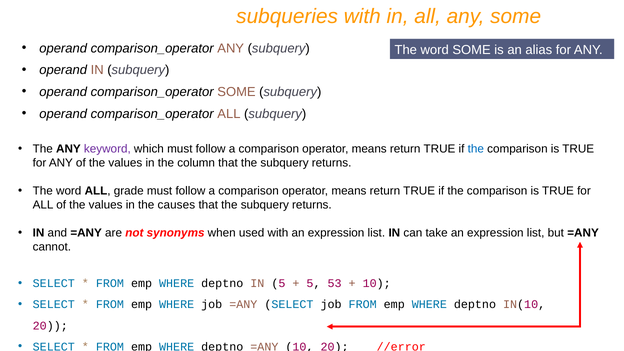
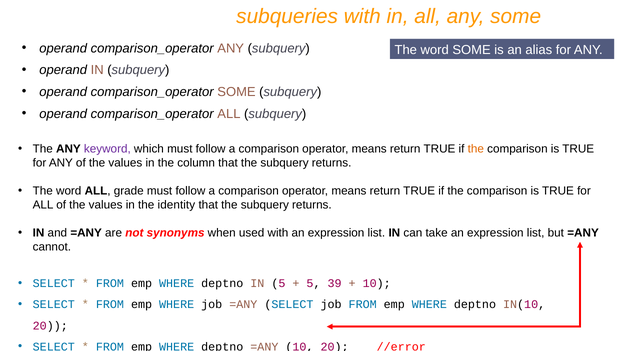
the colour: blue -> orange (476, 149)
causes: causes -> identity (176, 205)
53: 53 -> 39 (335, 284)
